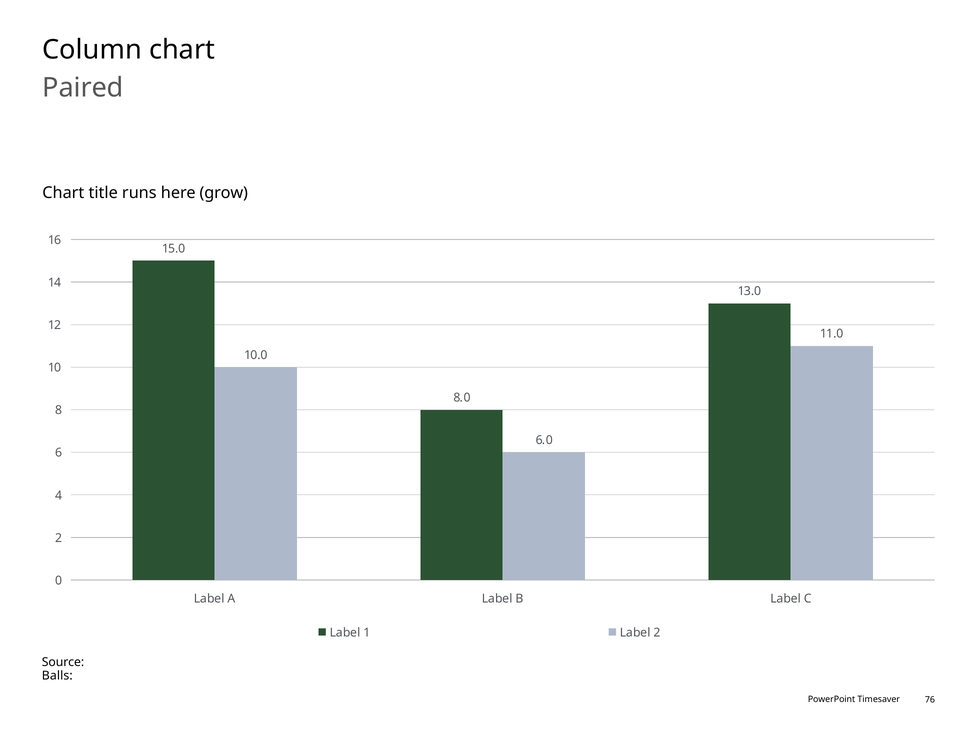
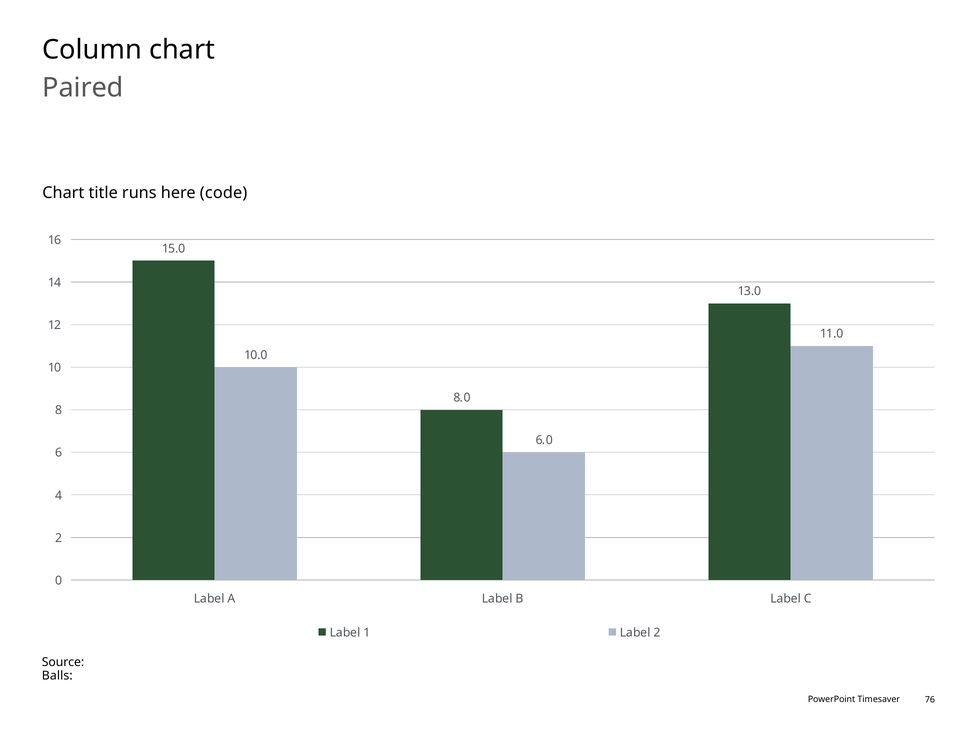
grow: grow -> code (224, 193)
